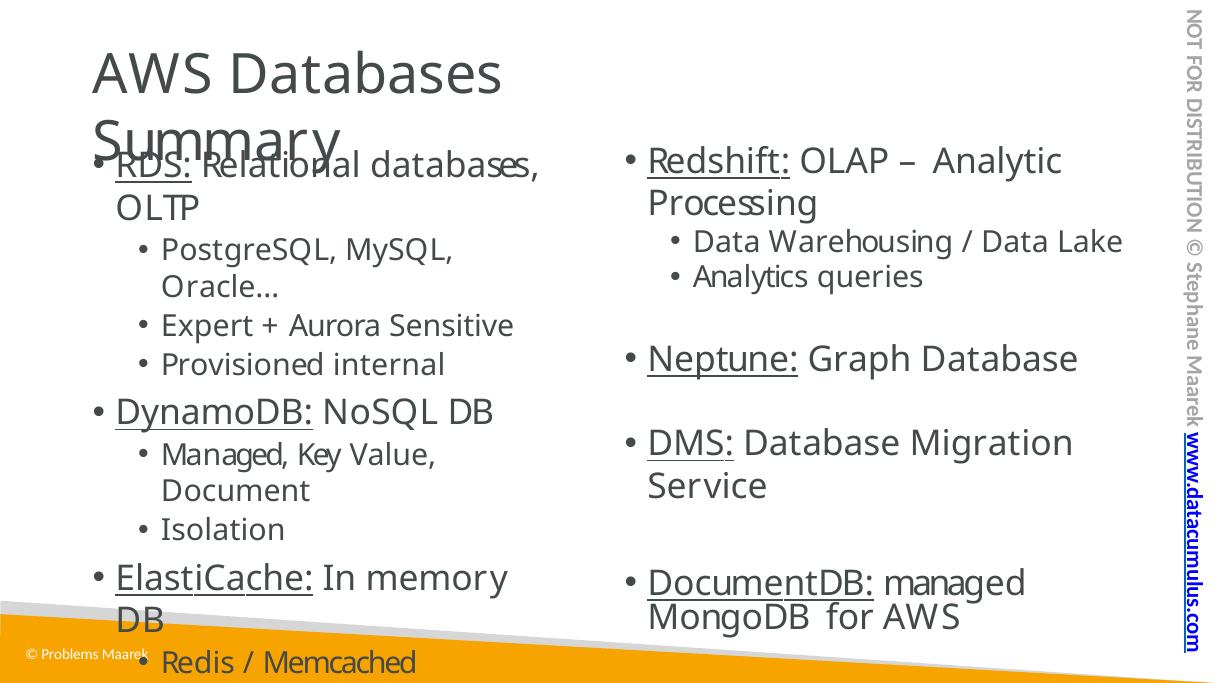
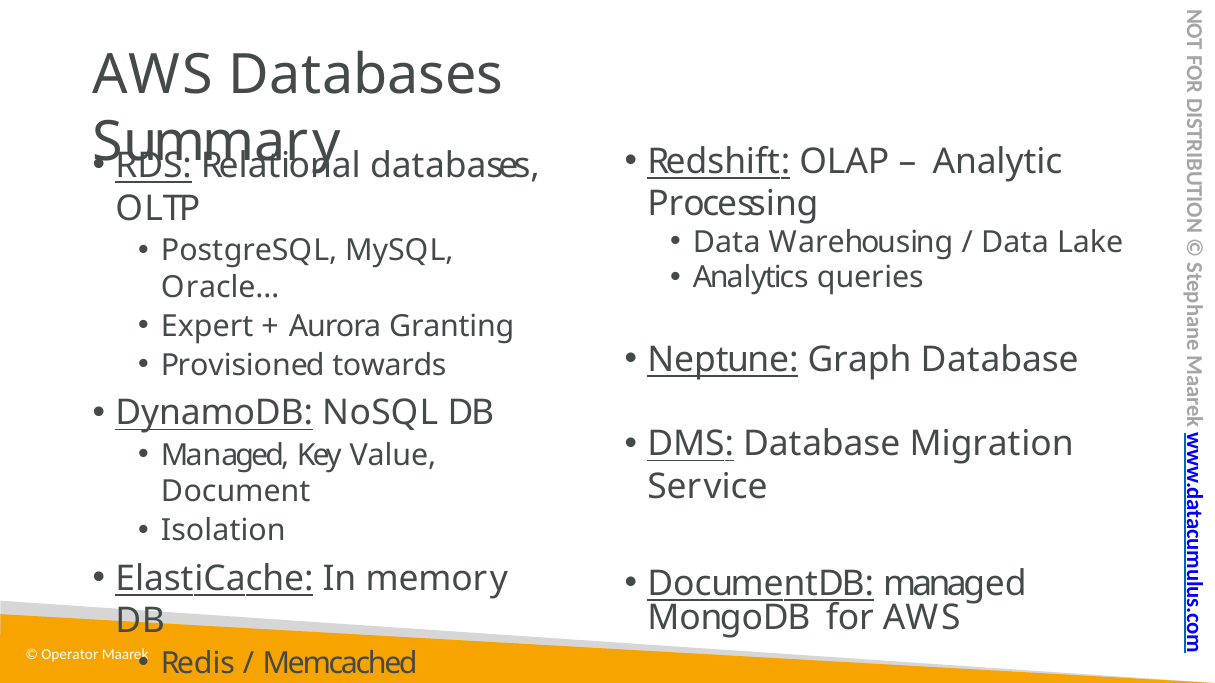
Sensitive: Sensitive -> Granting (452, 327)
internal: internal -> towards (389, 366)
Problems: Problems -> Operator (70, 655)
